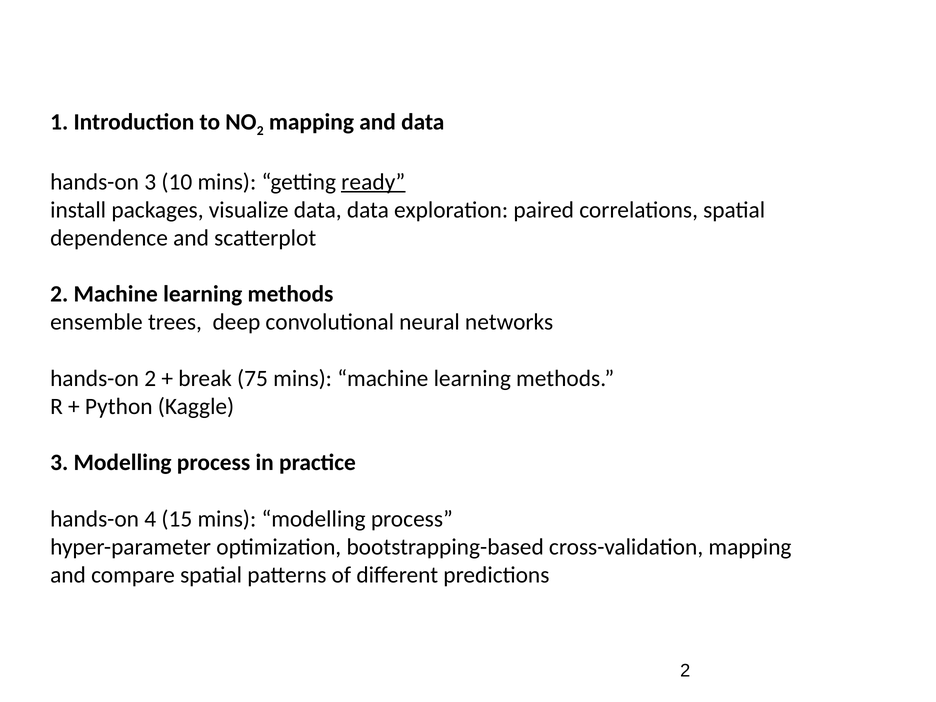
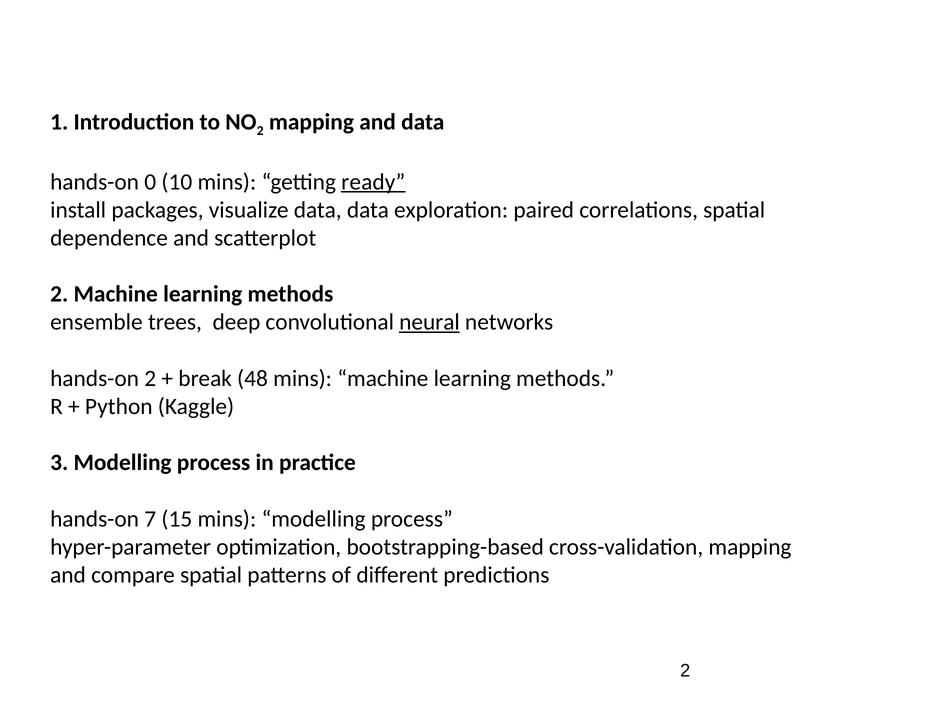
hands-on 3: 3 -> 0 (150, 182)
neural underline: none -> present (430, 322)
75: 75 -> 48 (252, 378)
4: 4 -> 7 (150, 519)
